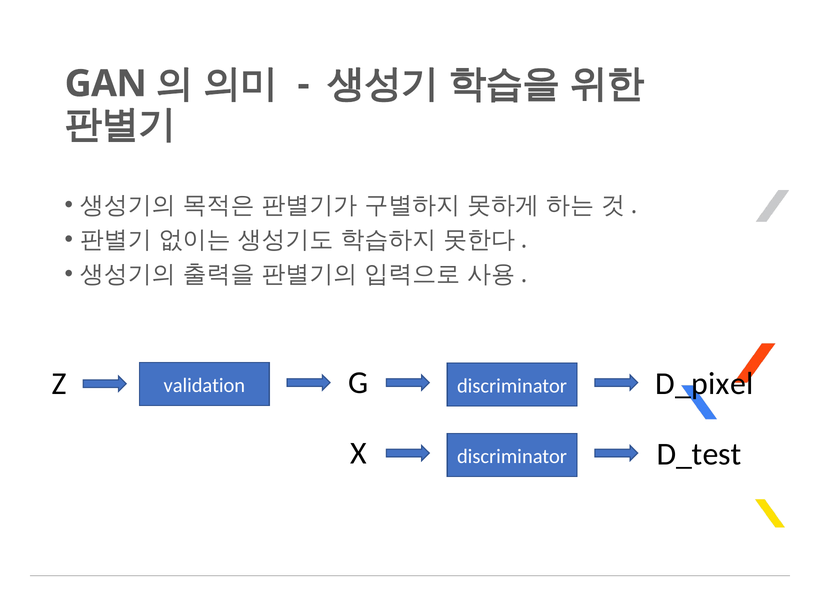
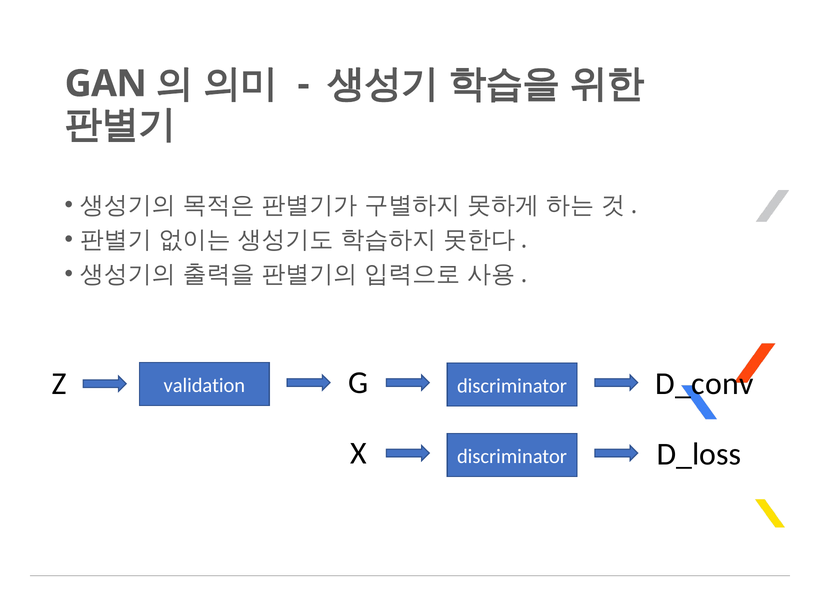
D_pixel: D_pixel -> D_conv (704, 384)
D_test: D_test -> D_loss (699, 454)
